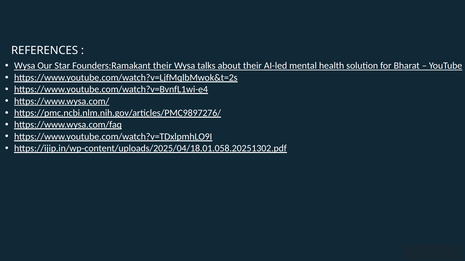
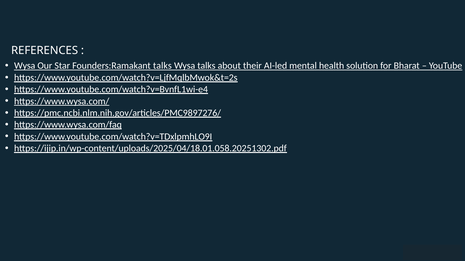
Founders:Ramakant their: their -> talks (162, 66)
